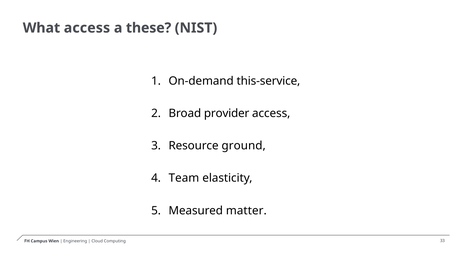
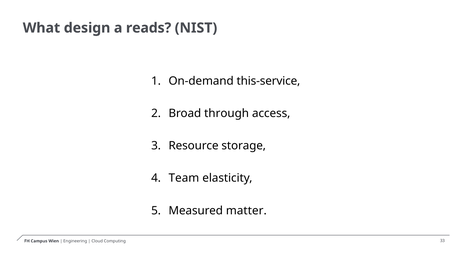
What access: access -> design (87, 28)
these: these -> reads (149, 28)
provider: provider -> through (227, 114)
ground: ground -> storage (244, 146)
